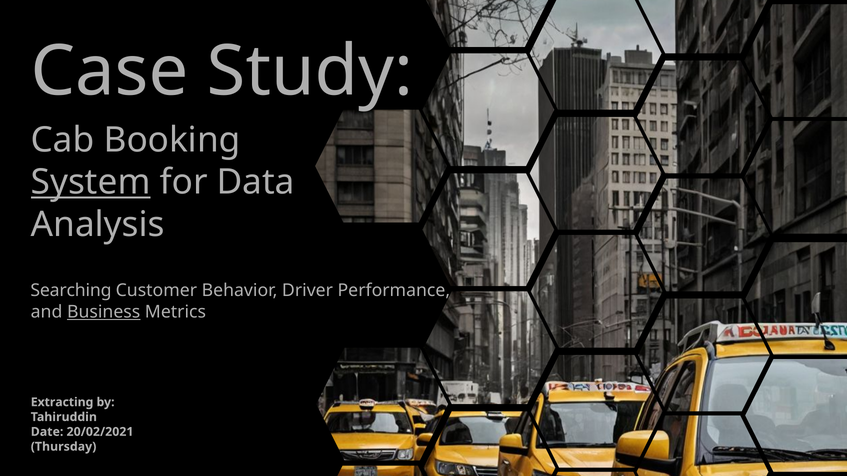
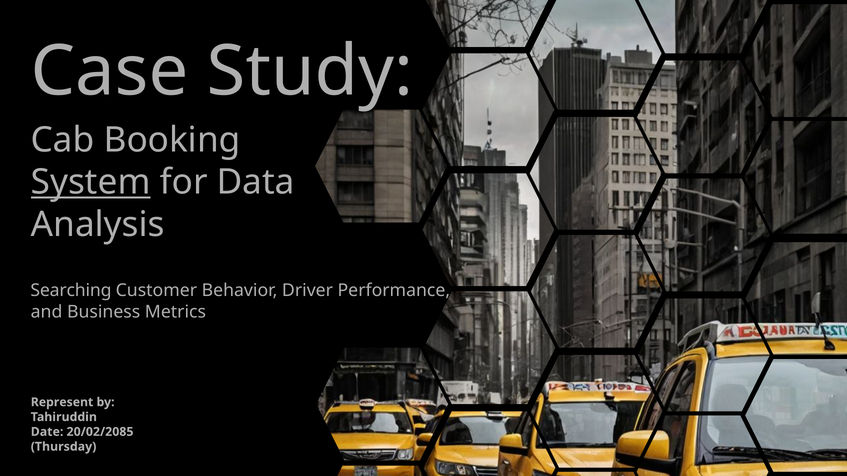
Business underline: present -> none (104, 312)
Extracting: Extracting -> Represent (62, 403)
20/02/2021: 20/02/2021 -> 20/02/2085 (100, 432)
